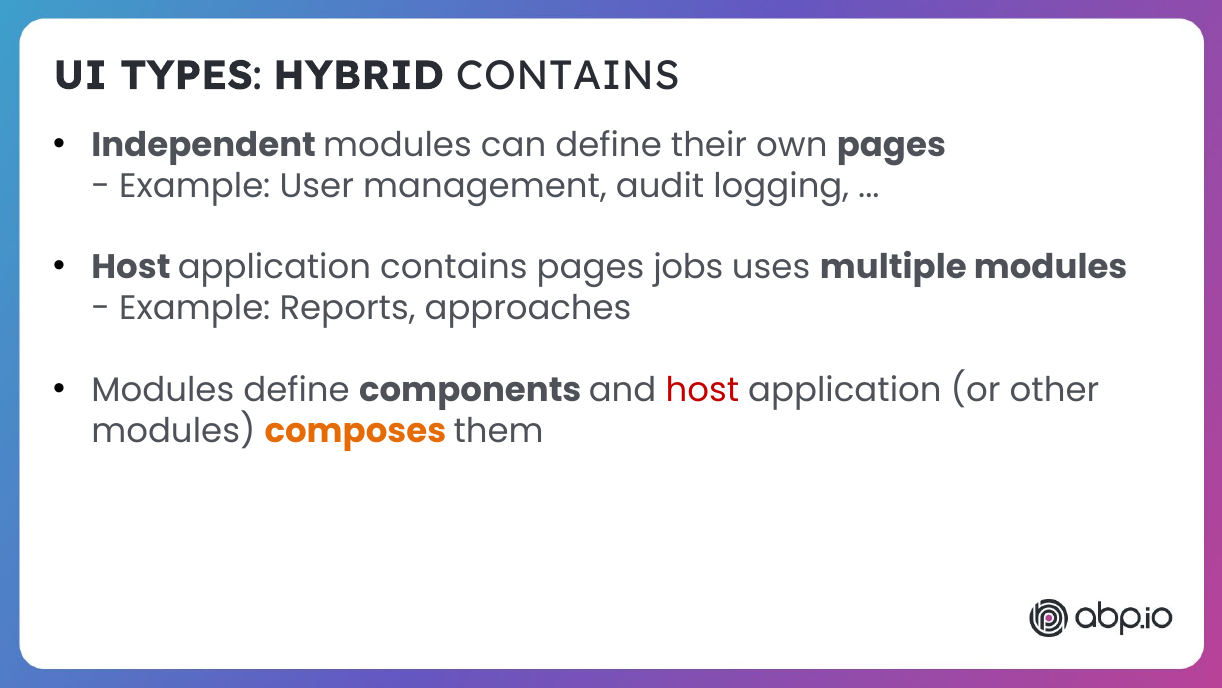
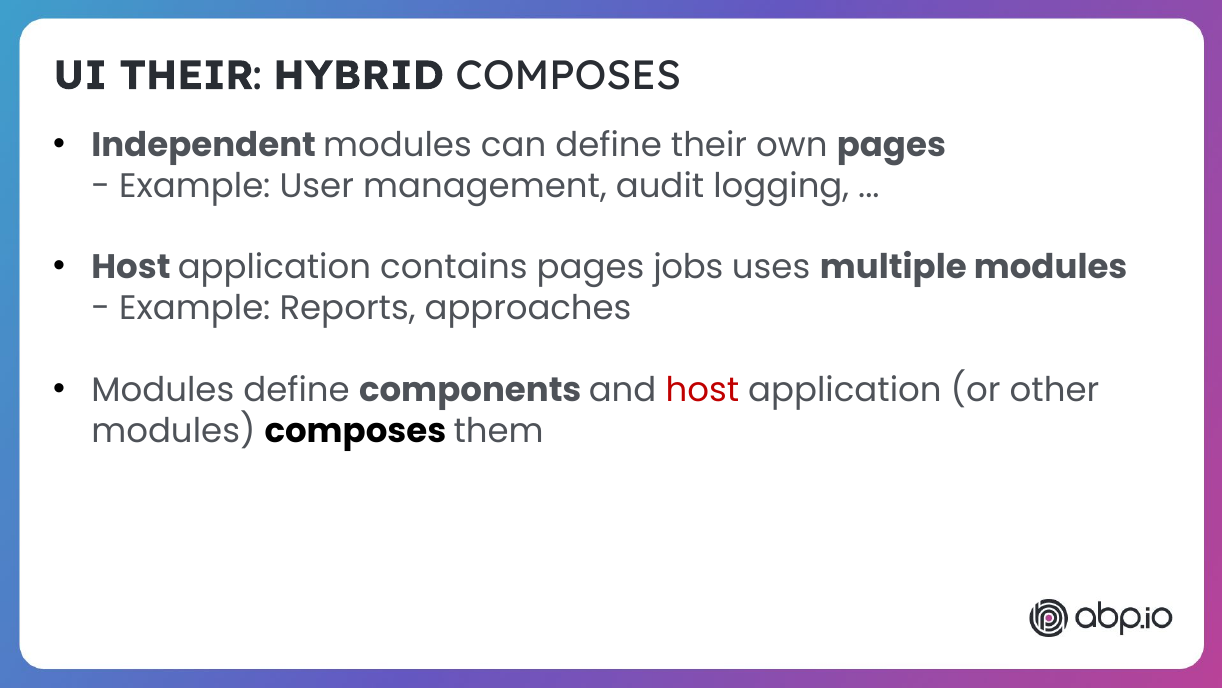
UI TYPES: TYPES -> THEIR (187, 76)
HYBRID CONTAINS: CONTAINS -> COMPOSES (568, 76)
composes colour: orange -> black (355, 431)
